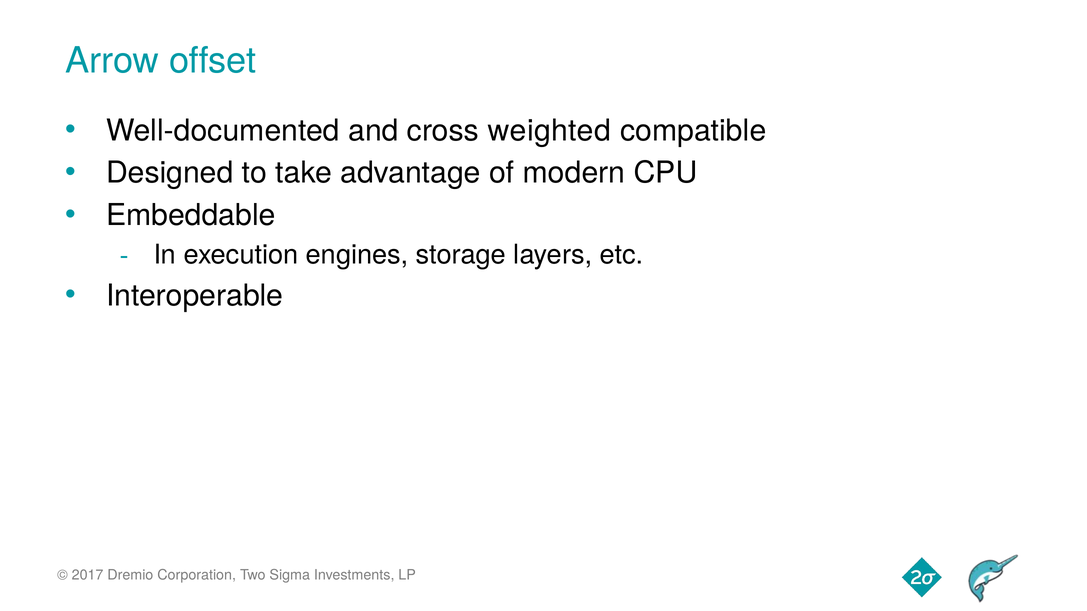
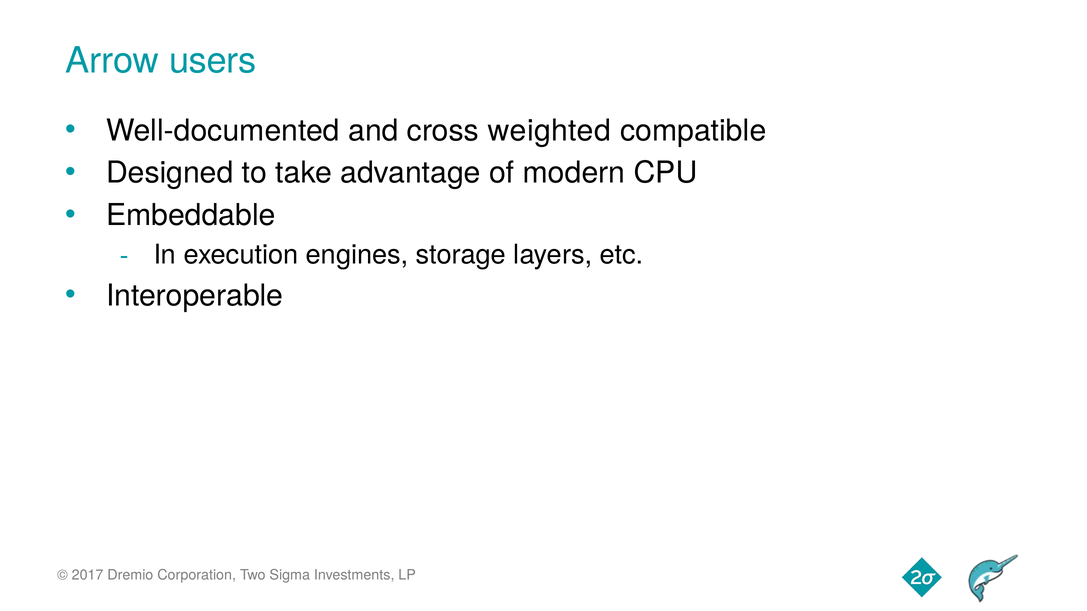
offset: offset -> users (213, 61)
